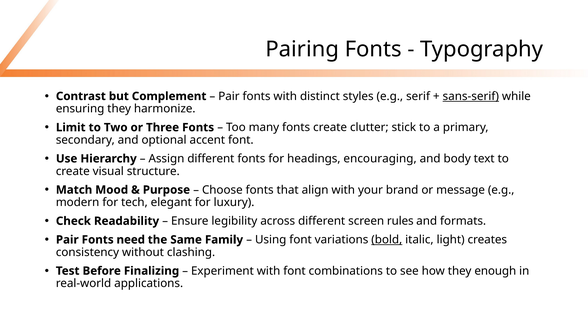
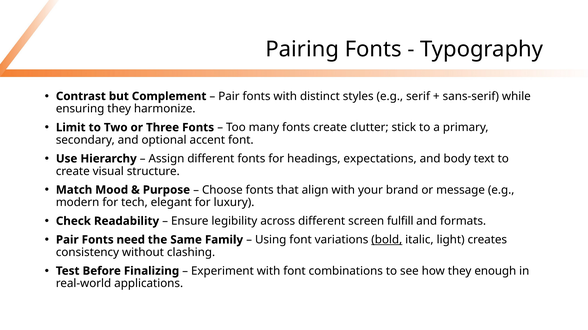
sans-serif underline: present -> none (471, 96)
encouraging: encouraging -> expectations (380, 159)
rules: rules -> fulfill (400, 222)
